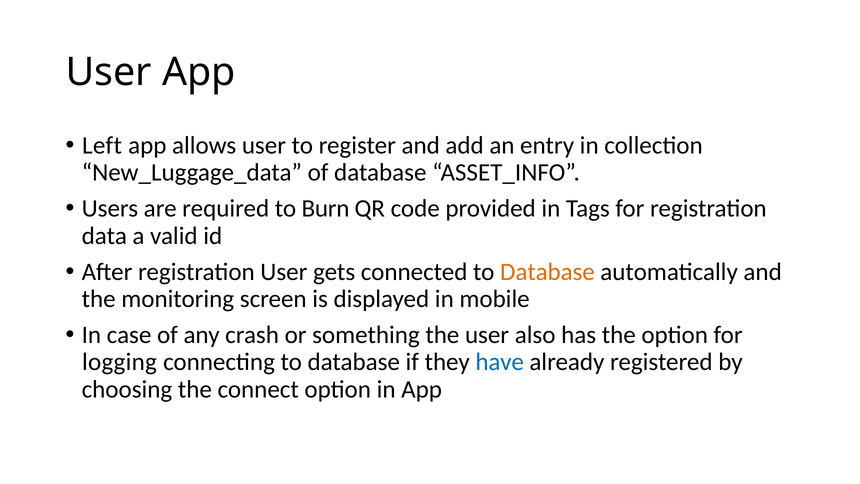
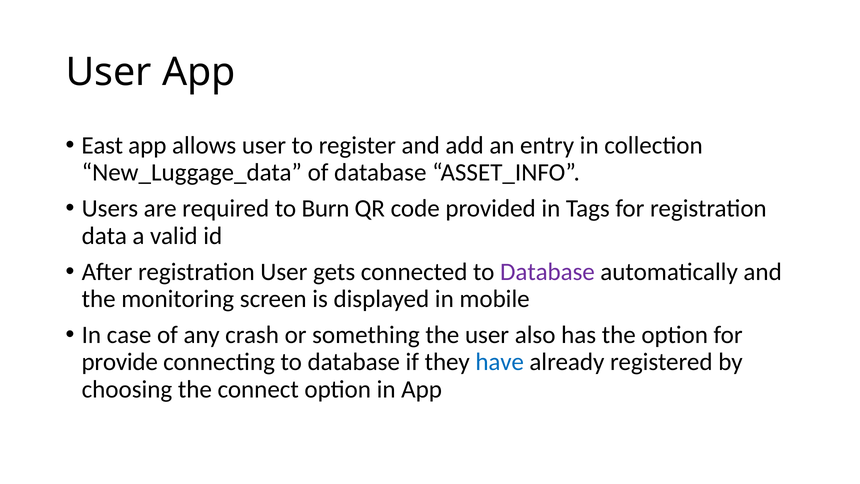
Left: Left -> East (102, 145)
Database colour: orange -> purple (547, 272)
logging: logging -> provide (120, 362)
